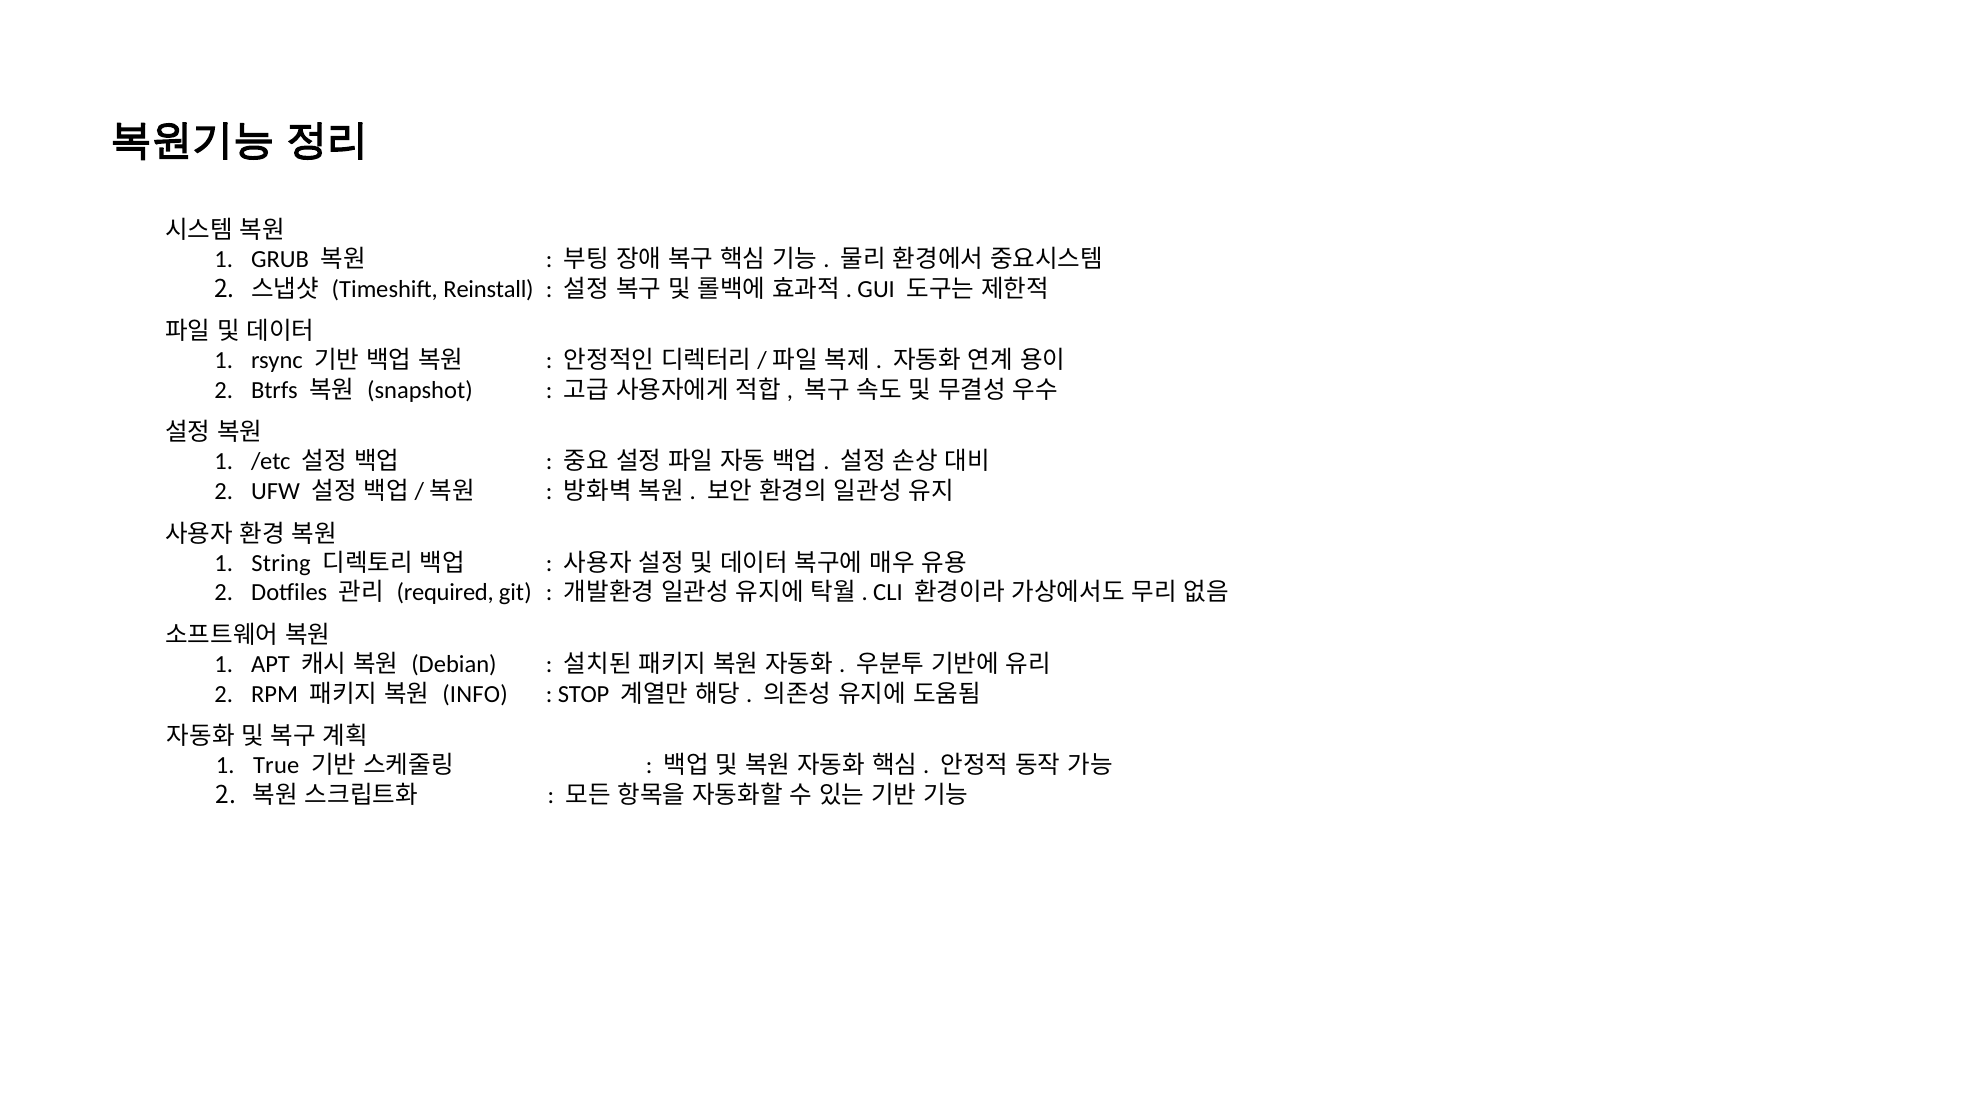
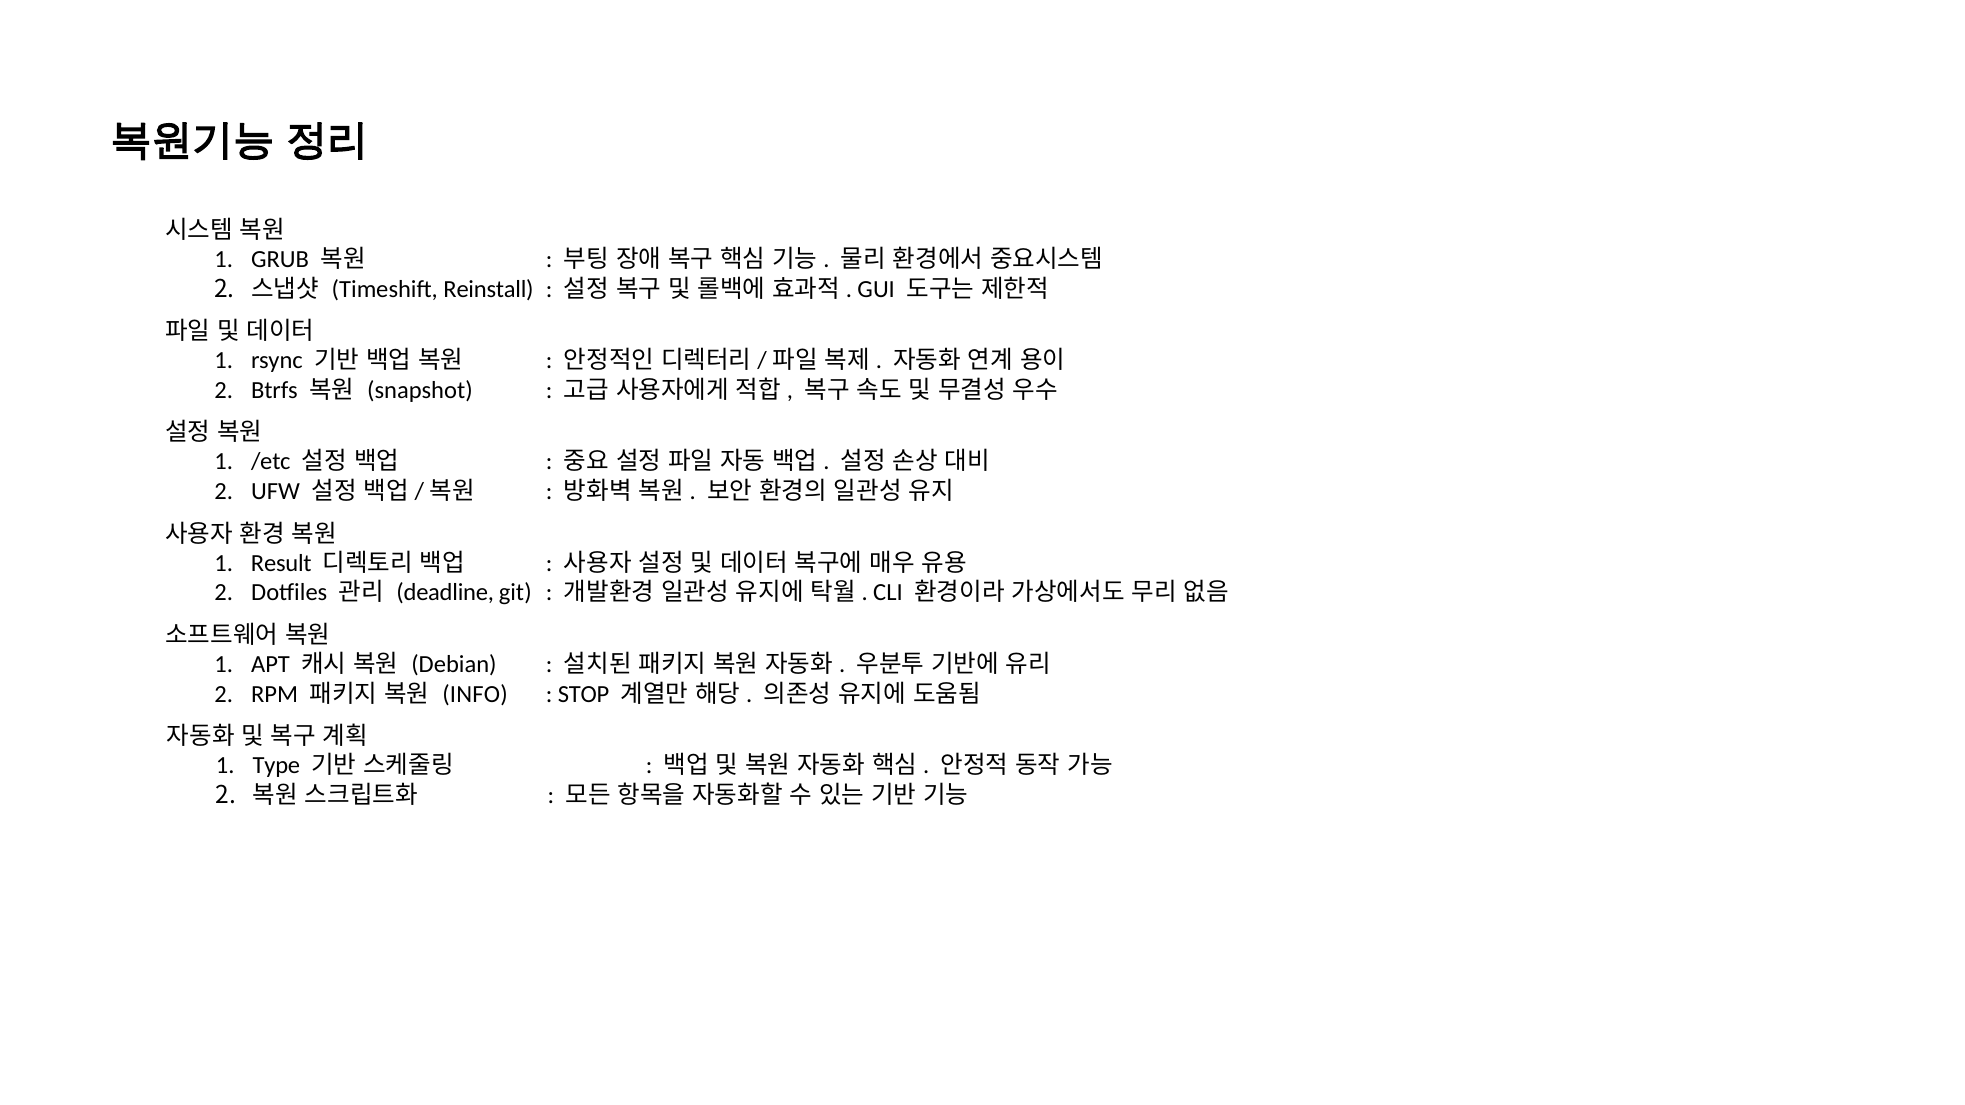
String: String -> Result (281, 564)
required: required -> deadline (445, 593)
True: True -> Type (276, 766)
